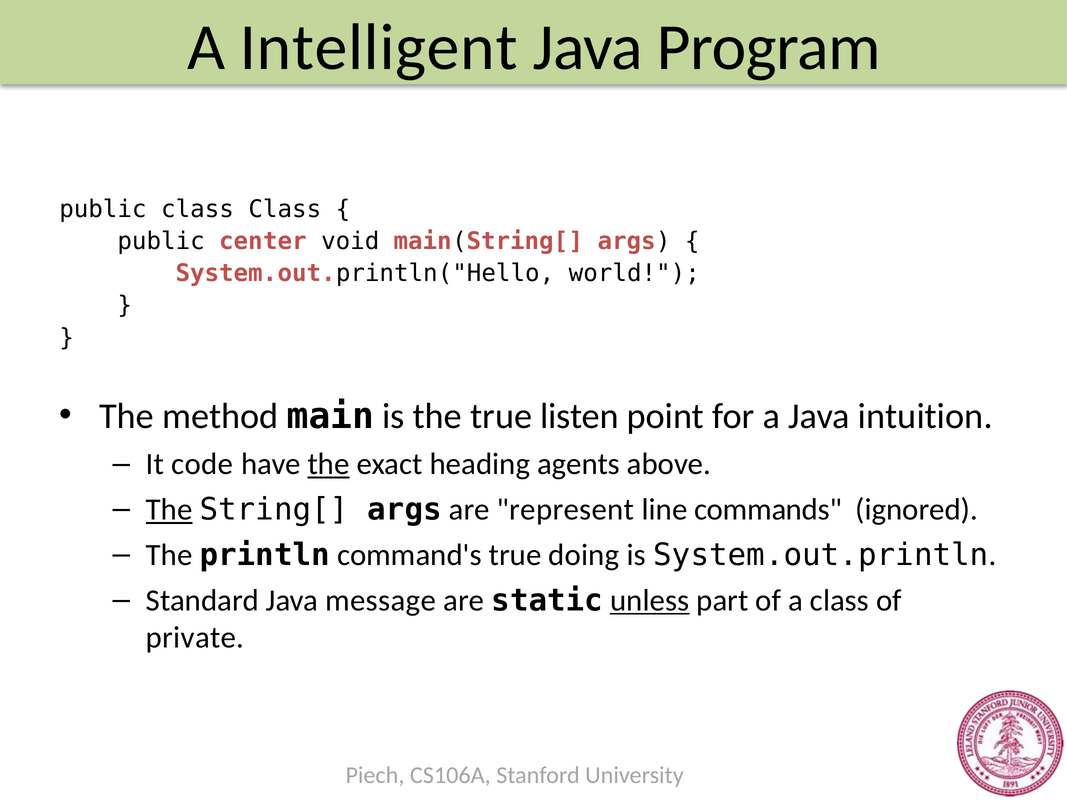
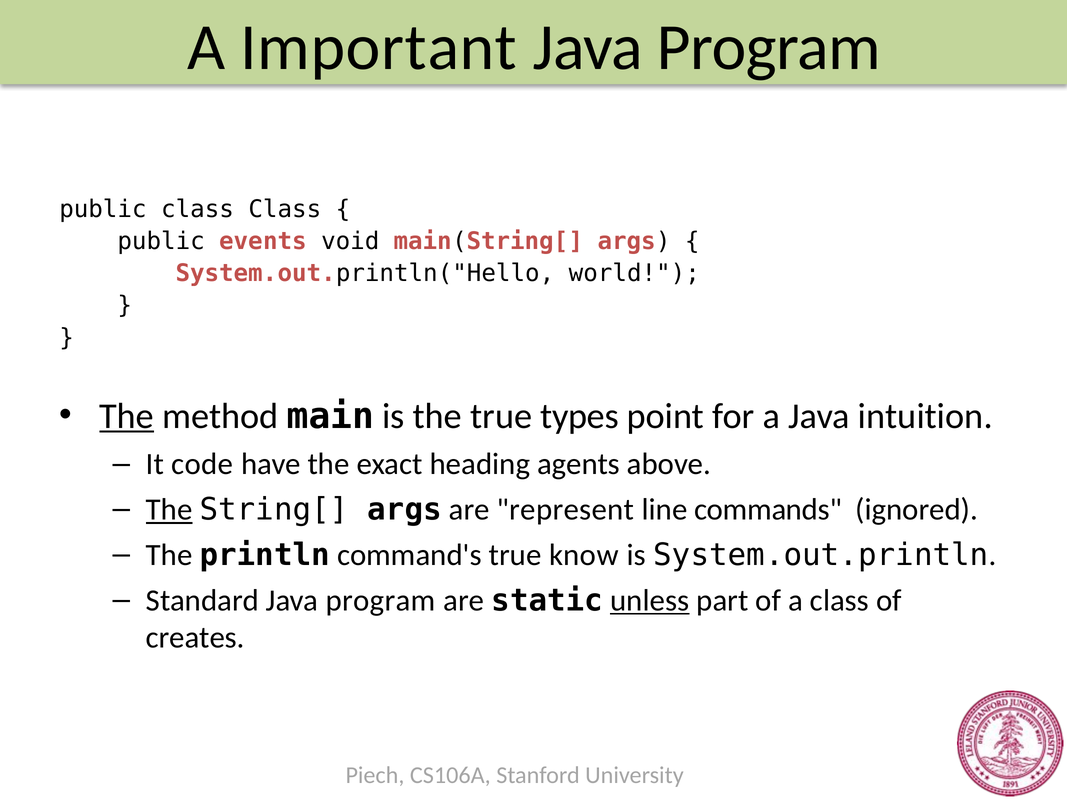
Intelligent: Intelligent -> Important (379, 48)
center: center -> events (263, 241)
The underline: none -> present (127, 416)
listen: listen -> types (580, 416)
the underline: present -> none (329, 464)
doing: doing -> know (584, 555)
Standard Java message: message -> program (381, 601)
private: private -> creates (195, 638)
